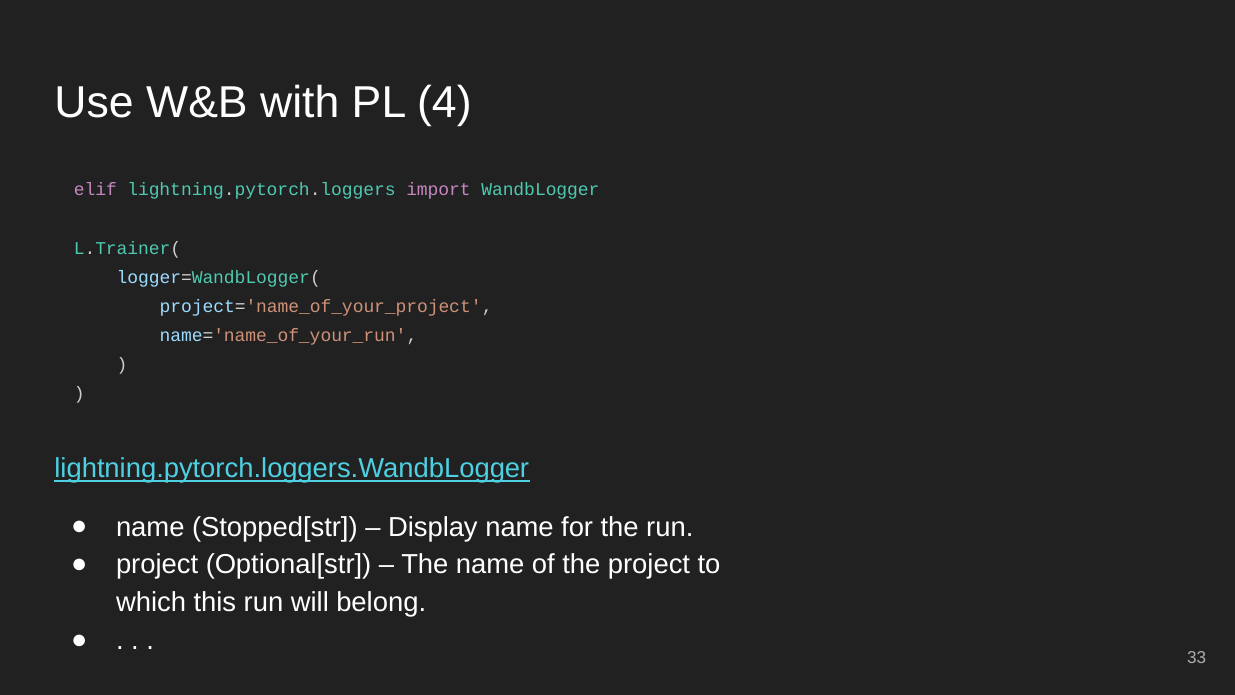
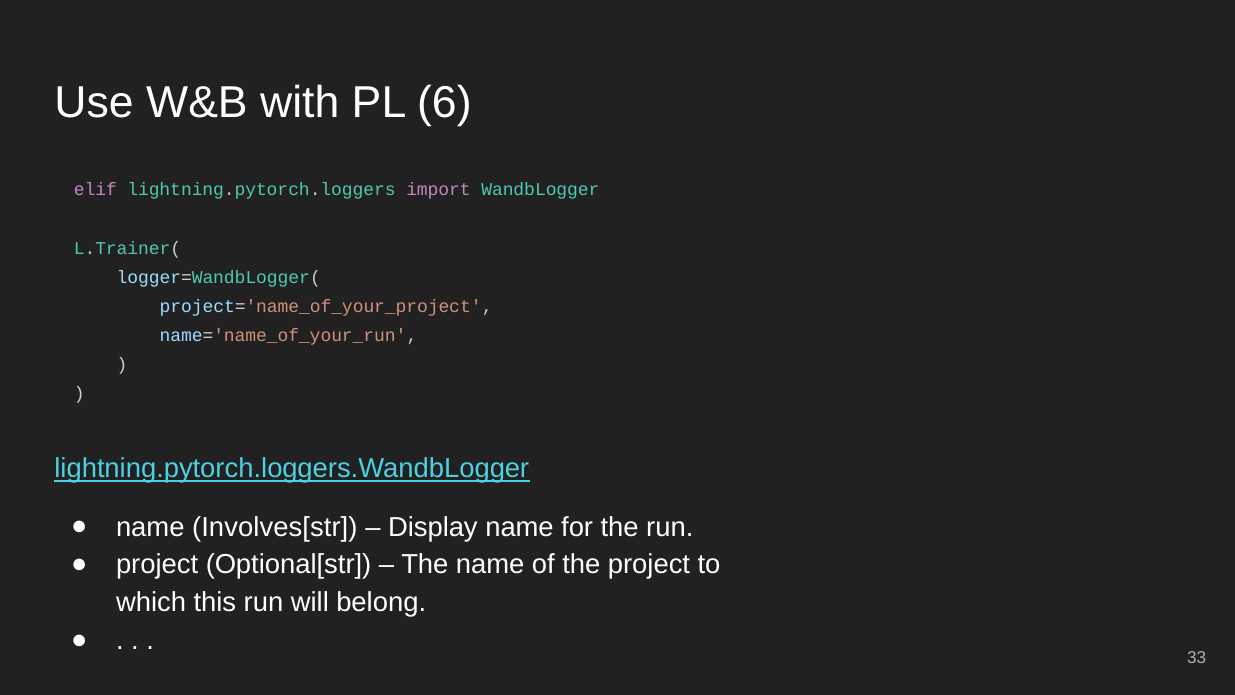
4: 4 -> 6 (444, 102)
Stopped[str: Stopped[str -> Involves[str (275, 527)
